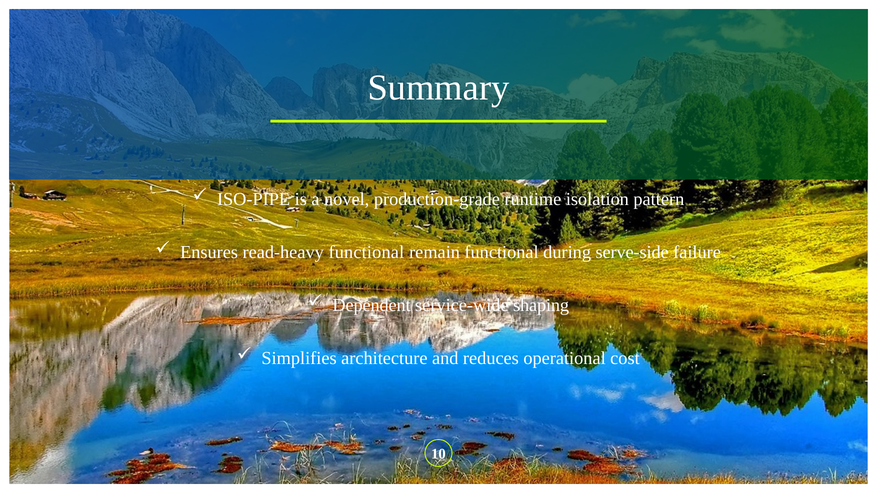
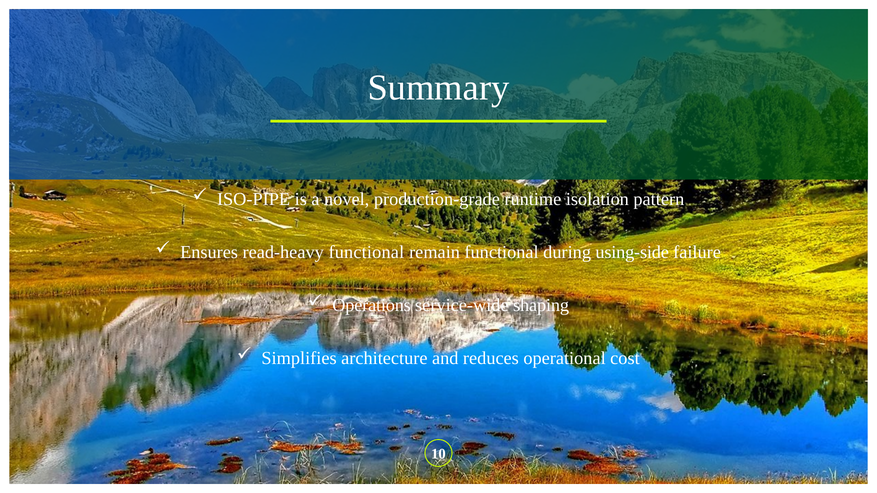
serve-side: serve-side -> using-side (632, 252)
Dependent: Dependent -> Operations (372, 305)
